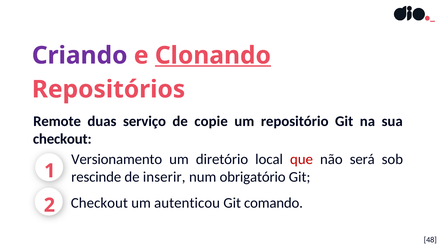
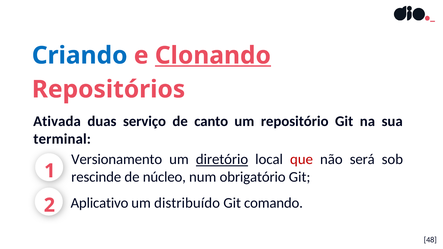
Criando colour: purple -> blue (80, 56)
Remote: Remote -> Ativada (57, 121)
copie: copie -> canto (211, 121)
checkout: checkout -> terminal (62, 139)
diretório underline: none -> present (222, 160)
inserir: inserir -> núcleo (164, 177)
2 Checkout: Checkout -> Aplicativo (100, 203)
autenticou: autenticou -> distribuído (187, 203)
